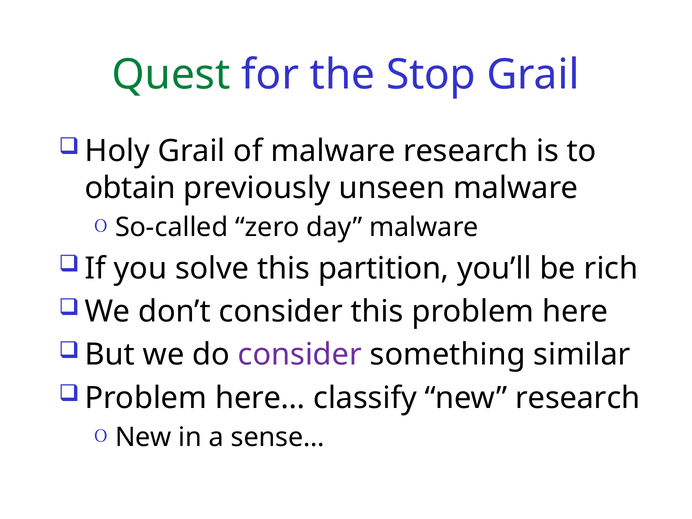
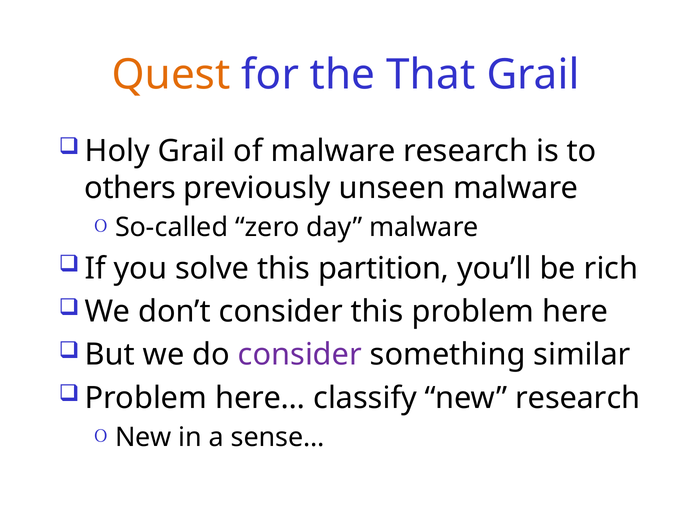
Quest colour: green -> orange (171, 75)
Stop: Stop -> That (431, 75)
obtain: obtain -> others (130, 188)
